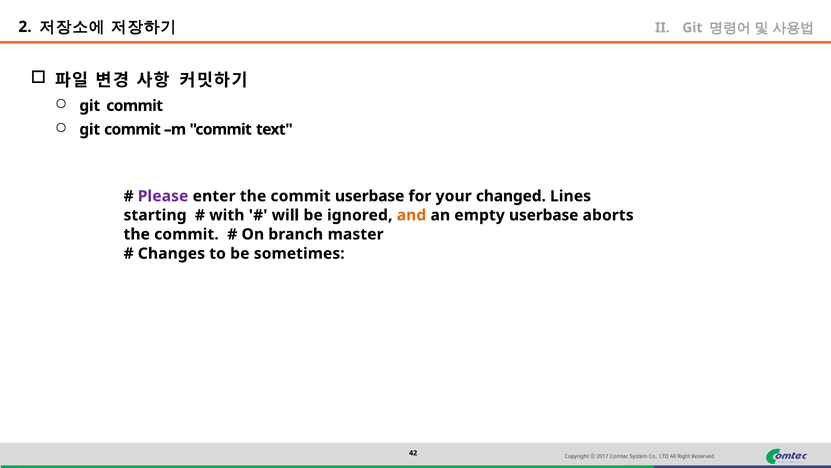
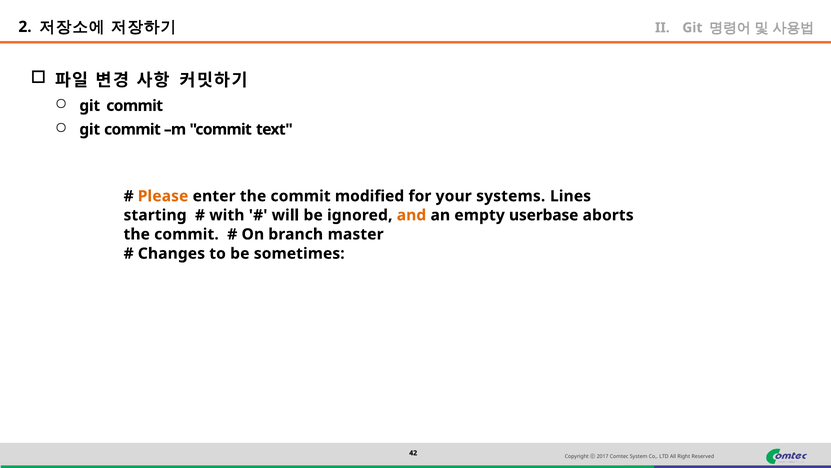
Please colour: purple -> orange (163, 196)
commit userbase: userbase -> modified (370, 196)
changed: changed -> systems (511, 196)
